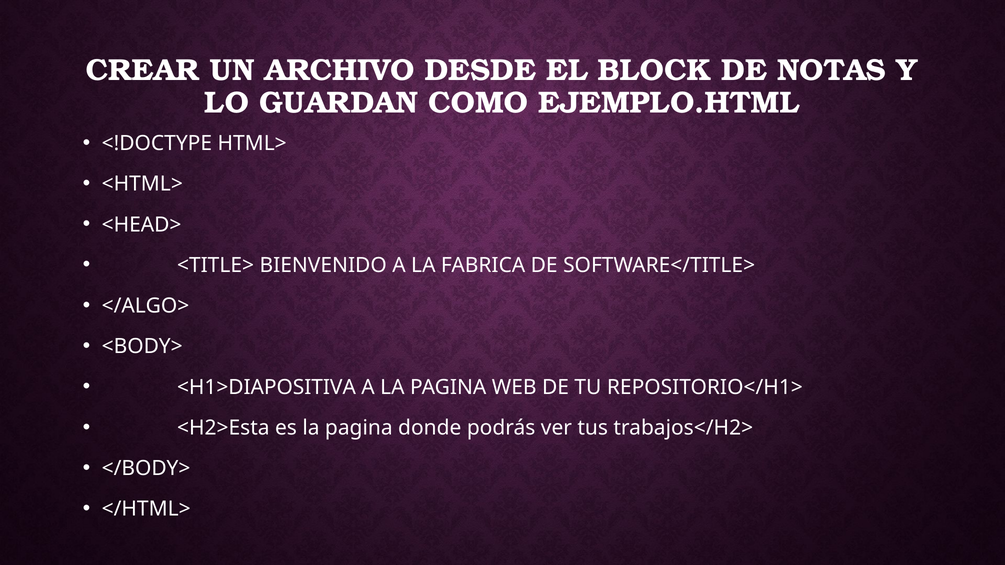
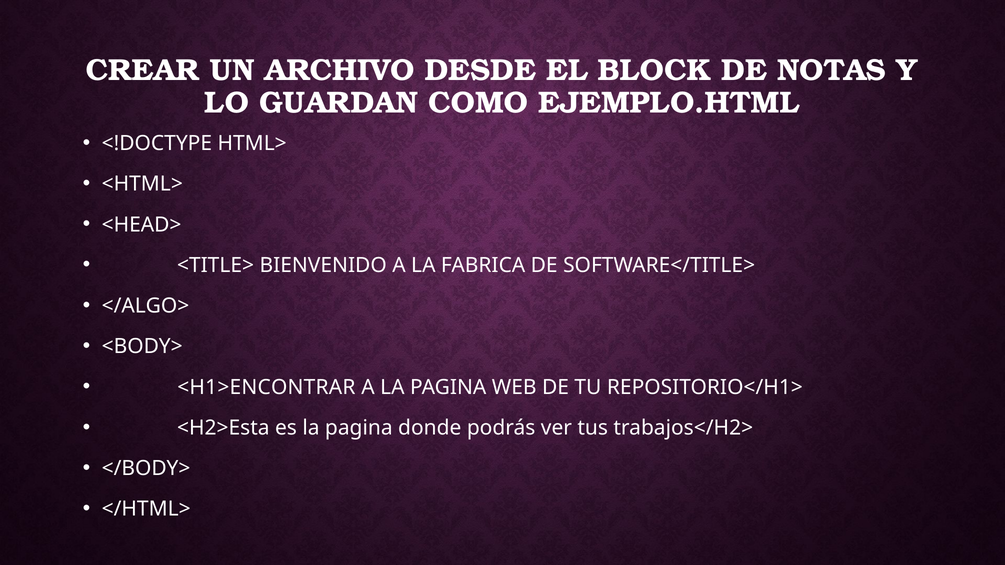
<H1>DIAPOSITIVA: <H1>DIAPOSITIVA -> <H1>ENCONTRAR (266, 387)
